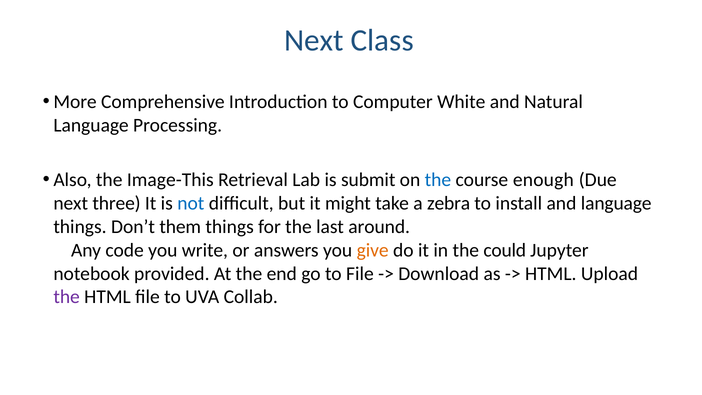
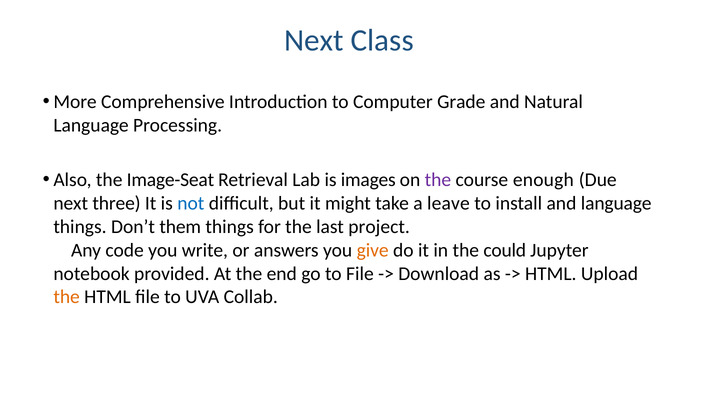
White: White -> Grade (461, 102)
Image-This: Image-This -> Image-Seat (170, 180)
submit: submit -> images (368, 180)
the colour: blue -> purple (438, 180)
zebra: zebra -> leave (448, 203)
around: around -> project (379, 227)
the colour: purple -> orange (67, 297)
